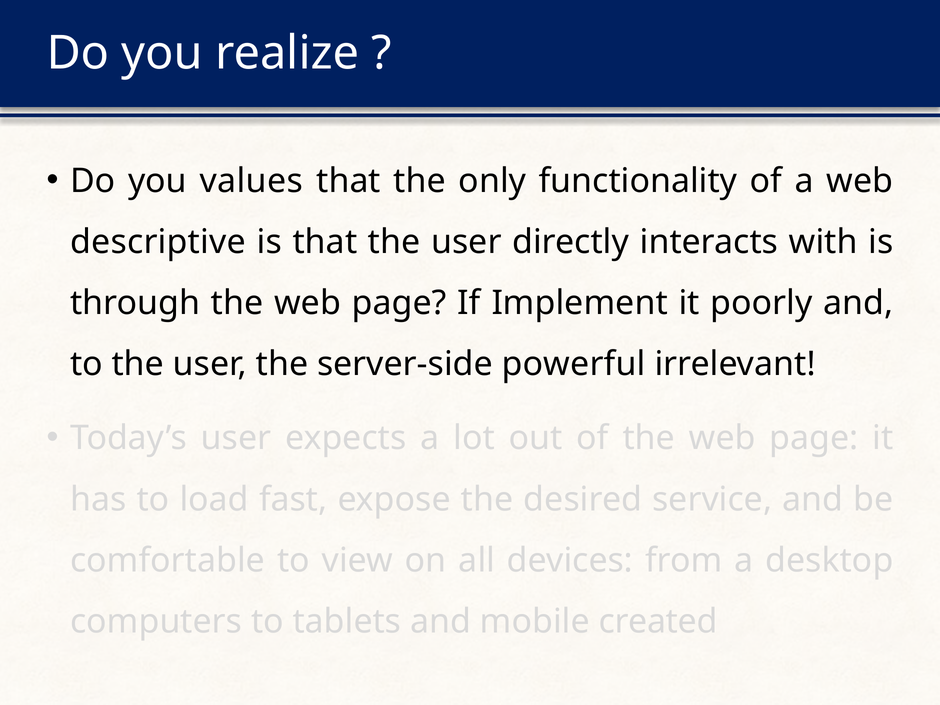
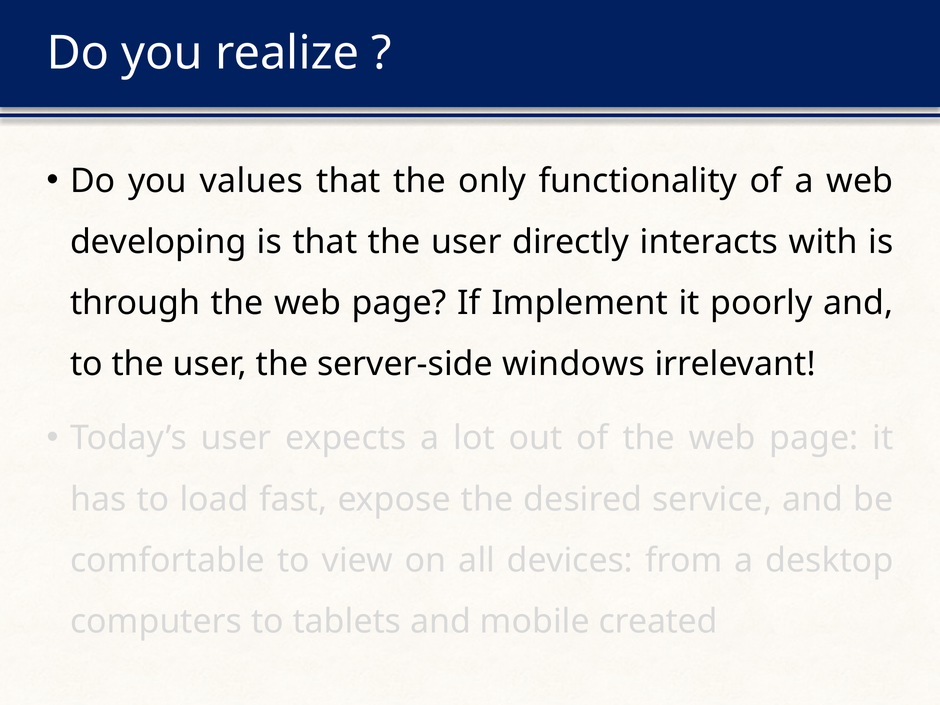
descriptive: descriptive -> developing (158, 242)
powerful: powerful -> windows (574, 364)
